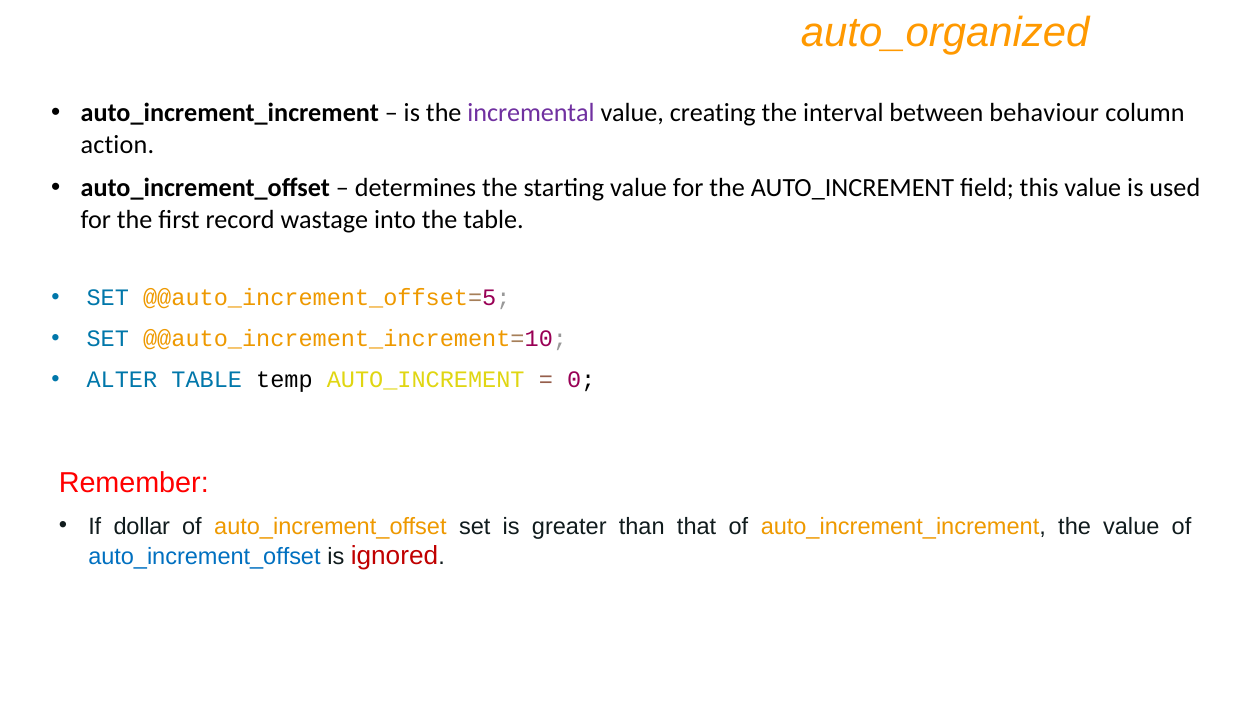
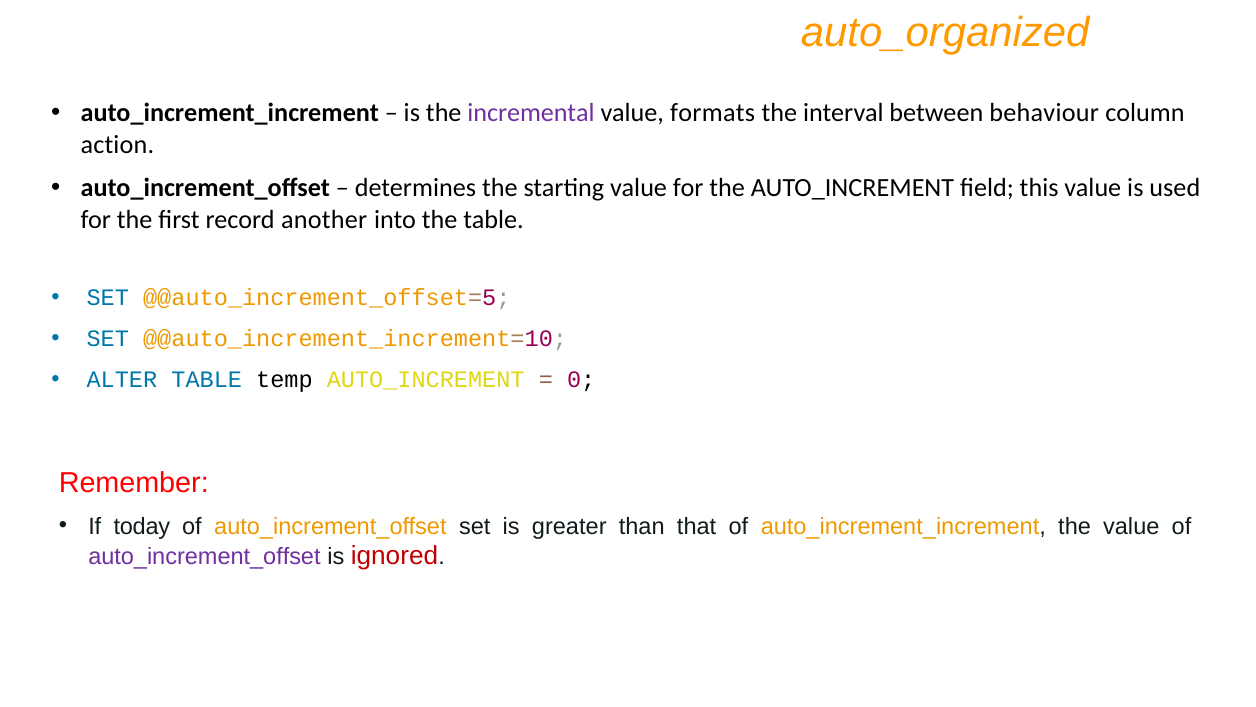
creating: creating -> formats (713, 113)
wastage: wastage -> another (324, 220)
dollar: dollar -> today (142, 526)
auto_increment_offset colour: blue -> purple (204, 557)
